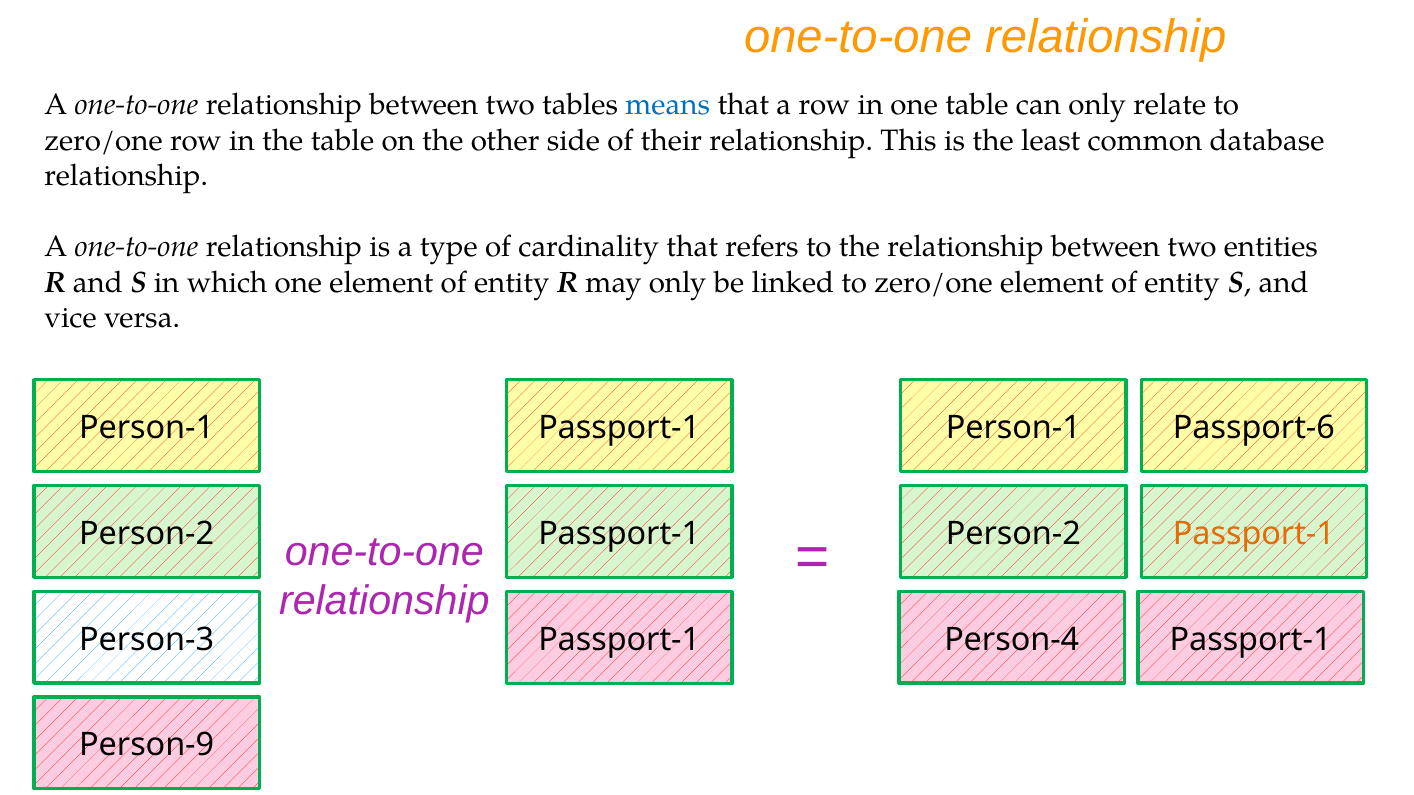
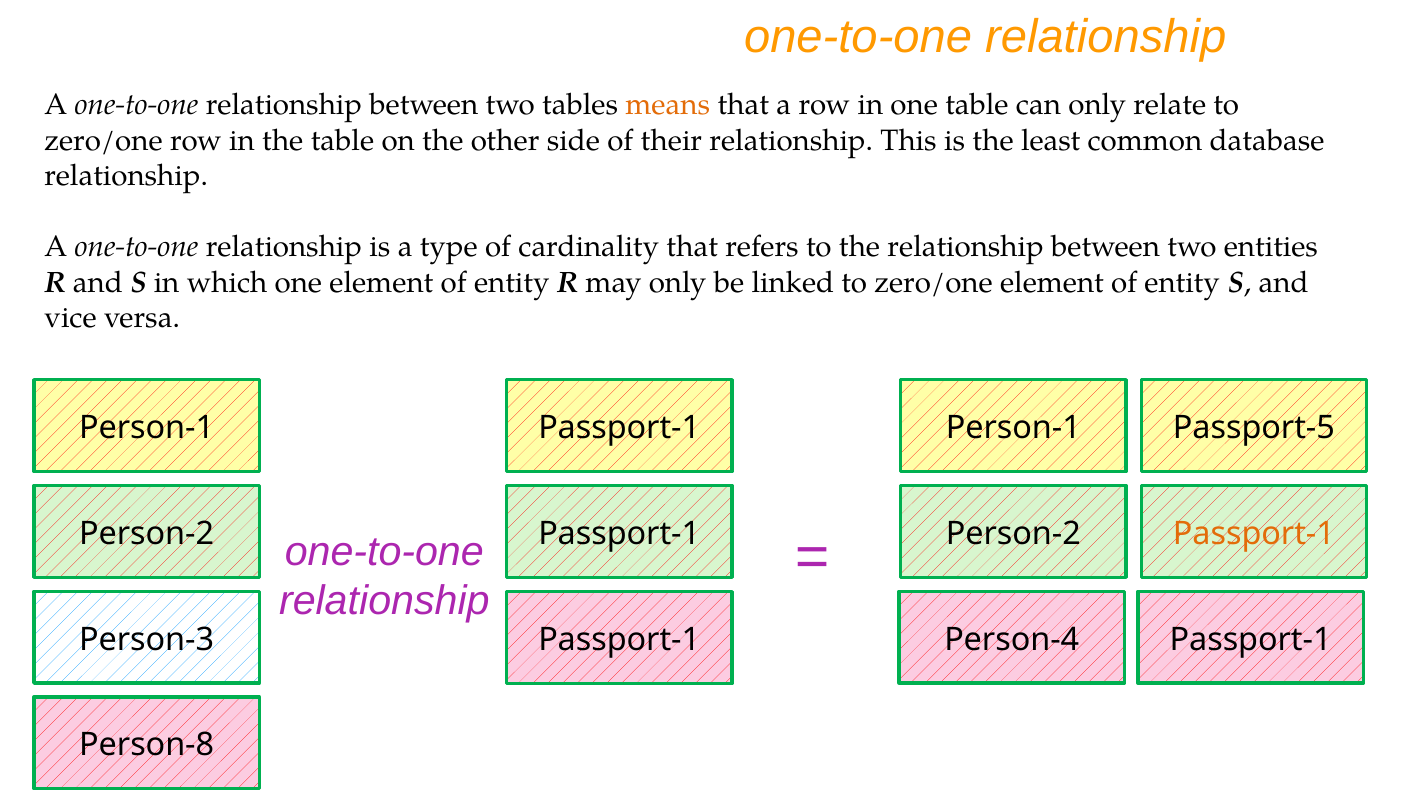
means colour: blue -> orange (668, 105)
Passport-6: Passport-6 -> Passport-5 (1254, 428)
Person-9: Person-9 -> Person-8 (147, 746)
